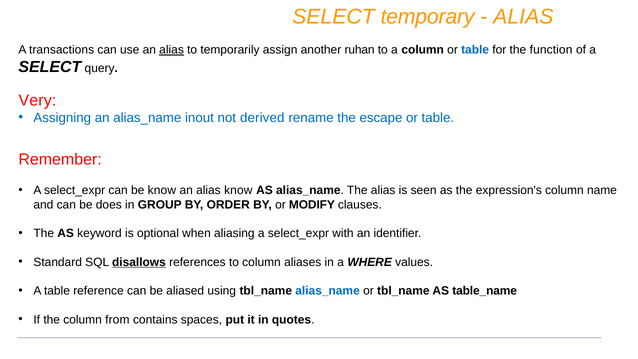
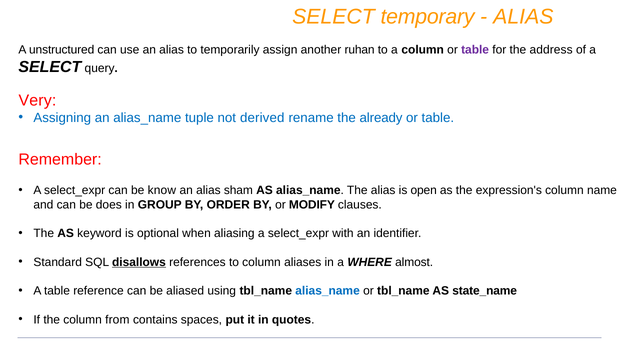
transactions: transactions -> unstructured (62, 50)
alias underline: present -> none (172, 50)
table colour: blue -> purple (475, 50)
function: function -> address (551, 50)
inout: inout -> tuple (199, 118)
escape: escape -> already (381, 118)
alias know: know -> sham (238, 190)
seen: seen -> open (424, 190)
values: values -> almost (414, 262)
table_name: table_name -> state_name (485, 291)
